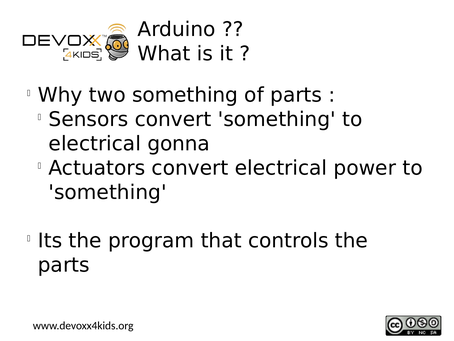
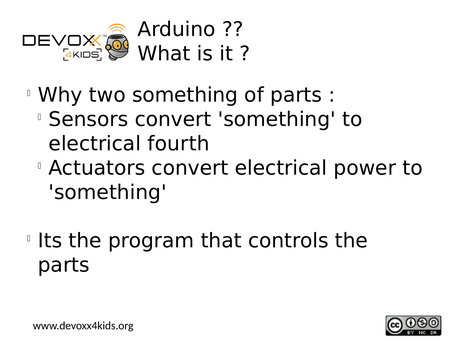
gonna: gonna -> fourth (178, 144)
